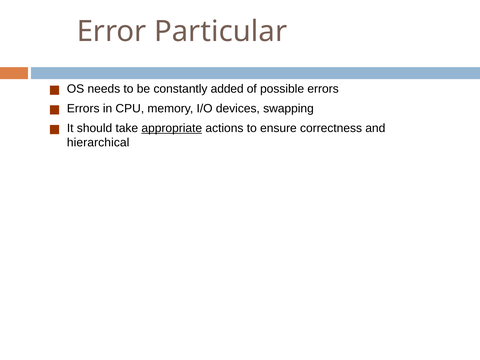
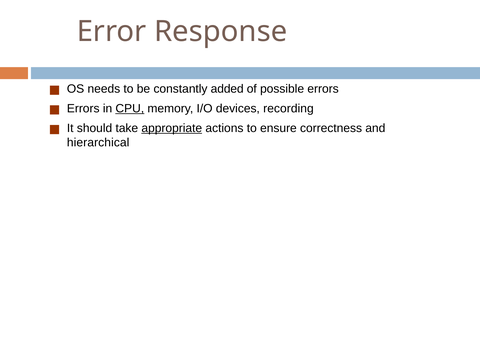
Particular: Particular -> Response (221, 31)
CPU underline: none -> present (130, 109)
swapping: swapping -> recording (288, 109)
